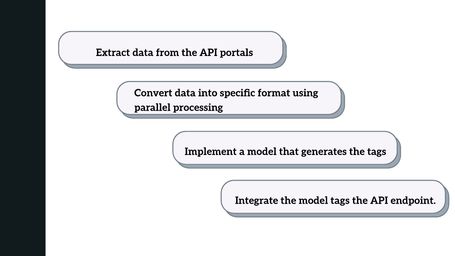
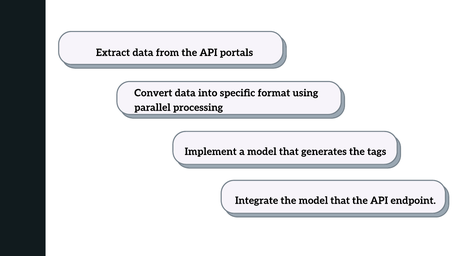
the model tags: tags -> that (340, 201)
